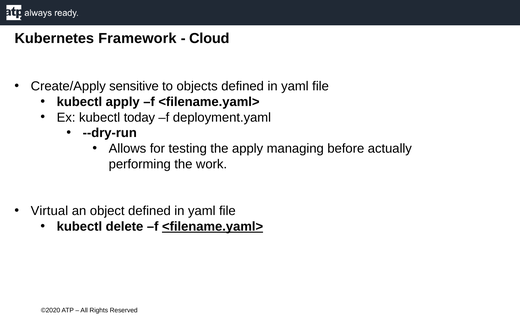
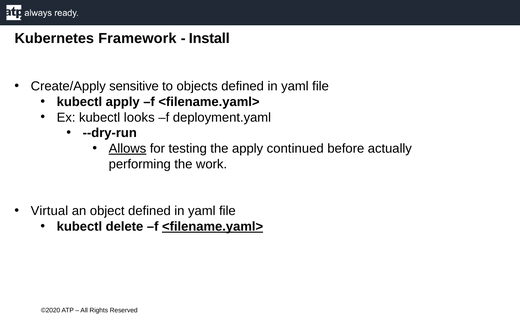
Cloud: Cloud -> Install (209, 38)
today: today -> looks (139, 117)
Allows underline: none -> present (127, 149)
managing: managing -> continued (295, 149)
